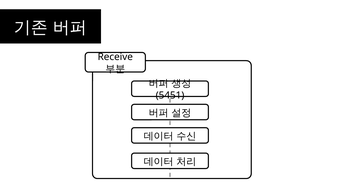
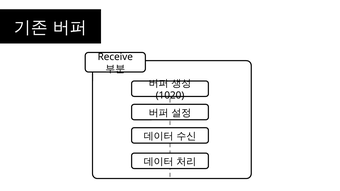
5451: 5451 -> 1020 (170, 95)
